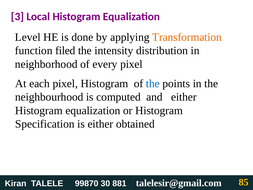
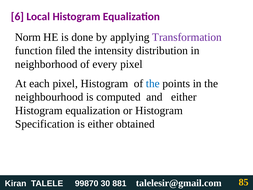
3: 3 -> 6 (17, 17)
Level: Level -> Norm (28, 37)
Transformation colour: orange -> purple (187, 37)
